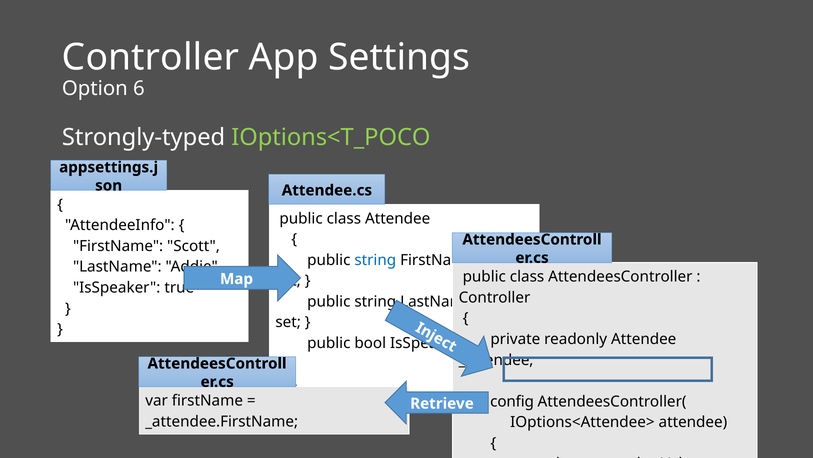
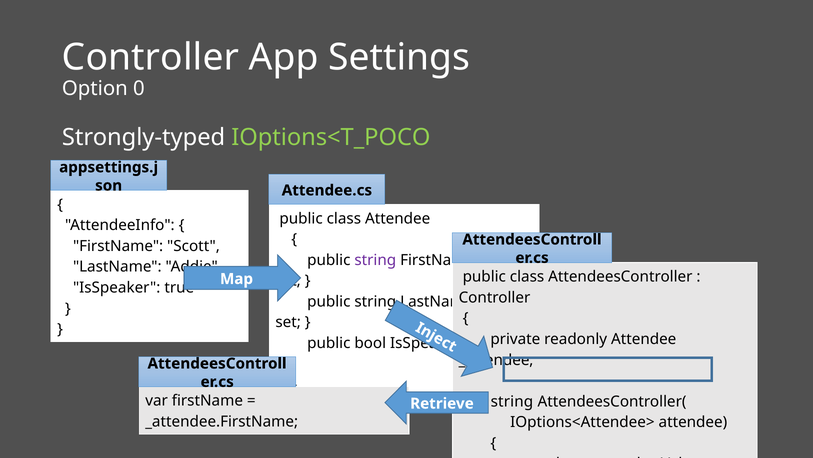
6: 6 -> 0 (139, 89)
string colour: blue -> purple (375, 260)
config: config -> string (512, 401)
